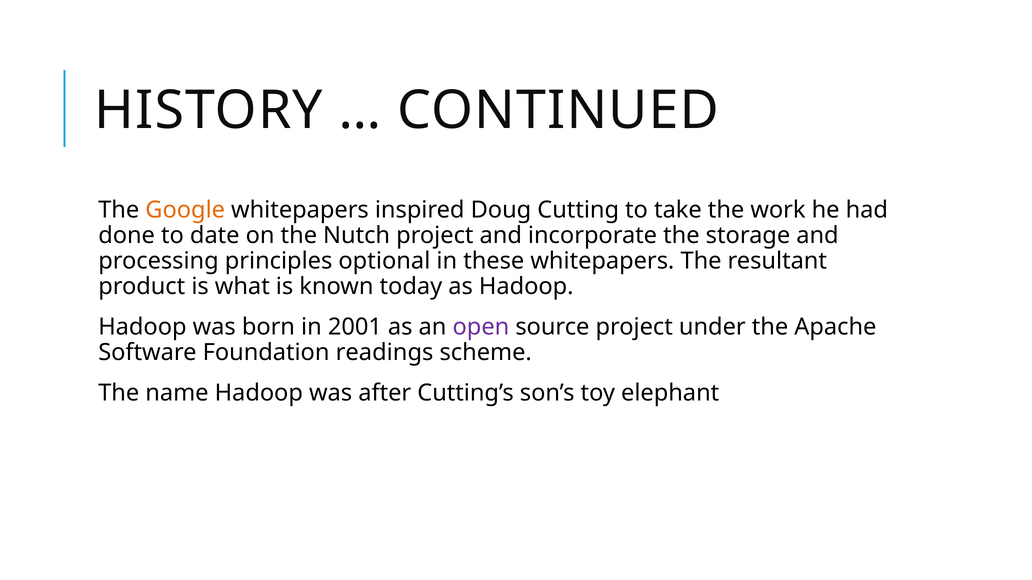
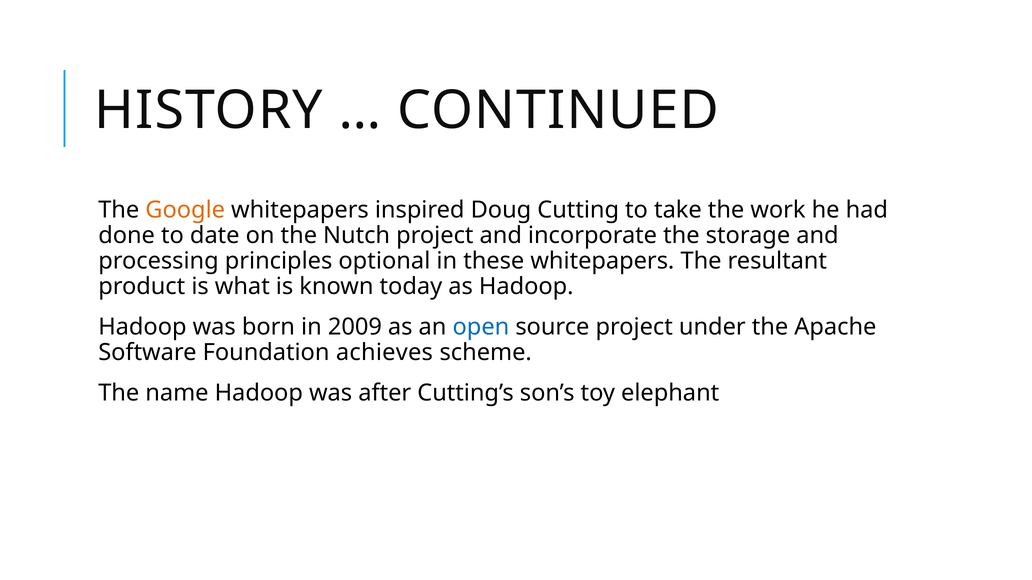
2001: 2001 -> 2009 (355, 327)
open colour: purple -> blue (481, 327)
readings: readings -> achieves (384, 353)
